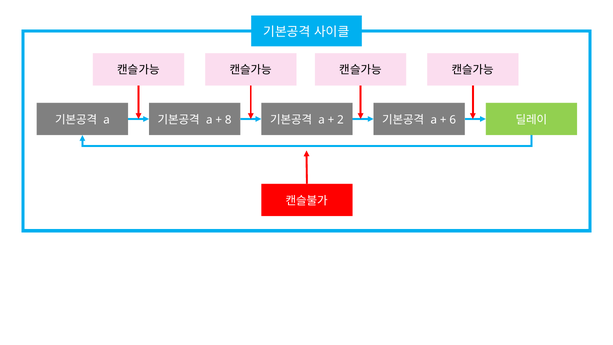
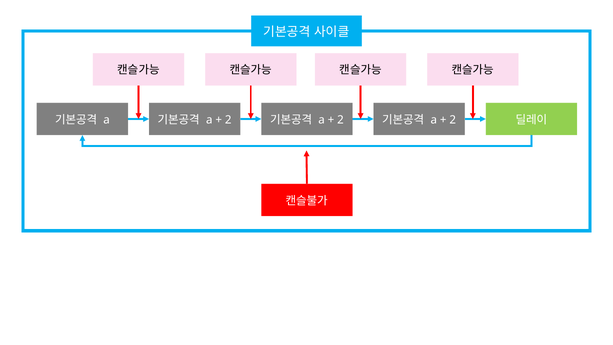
8: 8 -> 2 (228, 120)
6: 6 -> 2 (453, 120)
